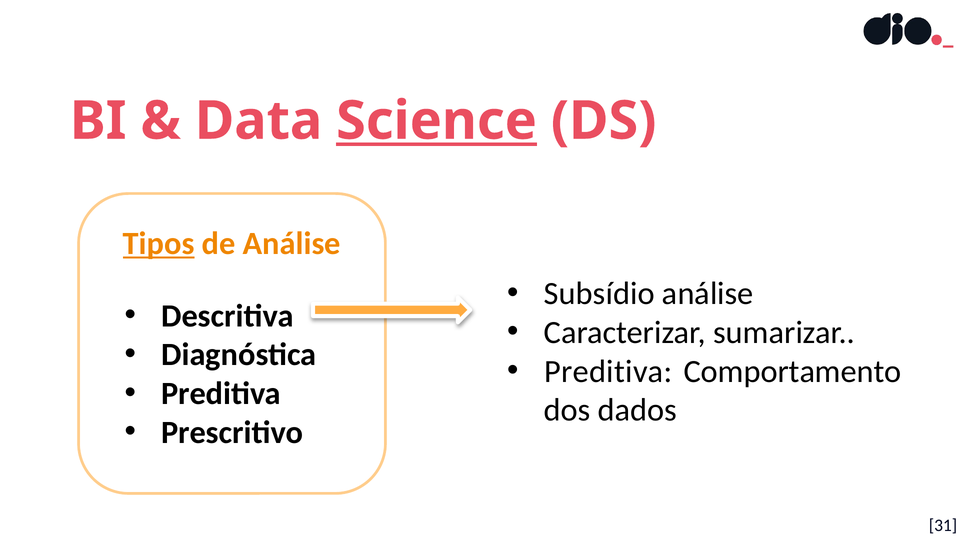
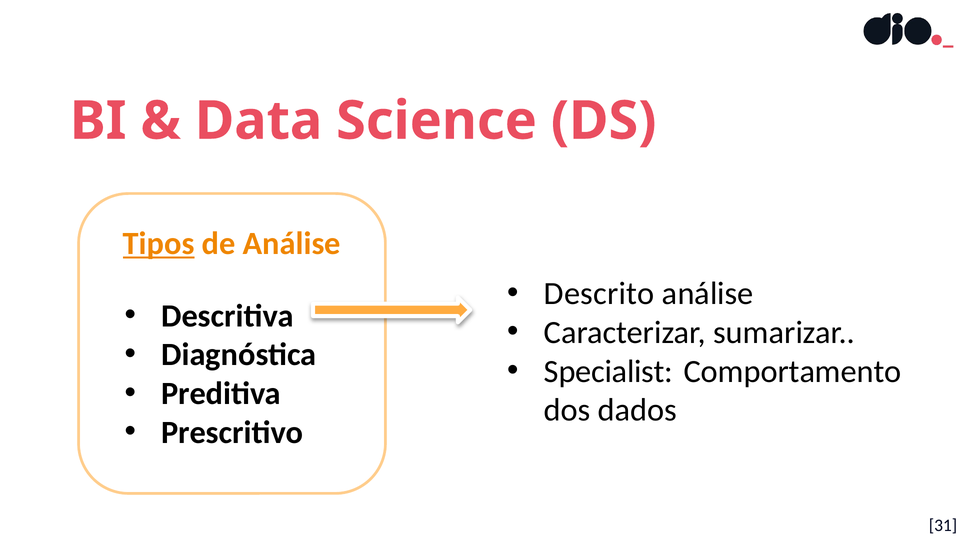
Science underline: present -> none (436, 121)
Subsídio: Subsídio -> Descrito (599, 294)
Preditiva: Preditiva -> Specialist (609, 372)
